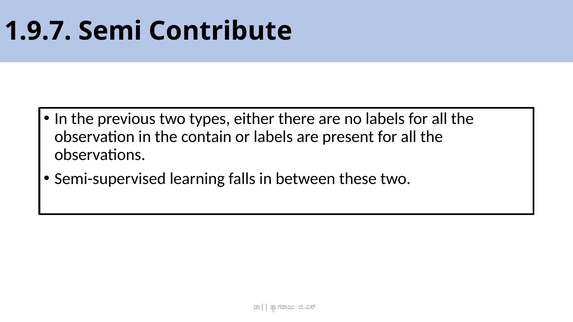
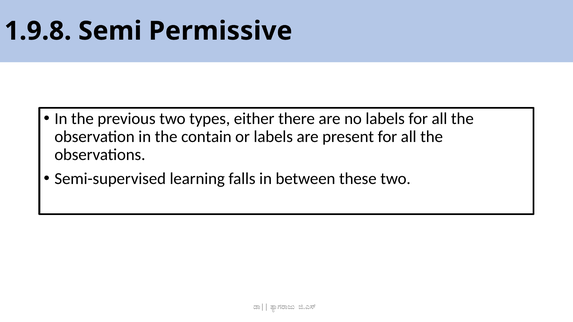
1.9.7: 1.9.7 -> 1.9.8 (38, 31)
Contribute: Contribute -> Permissive (220, 31)
